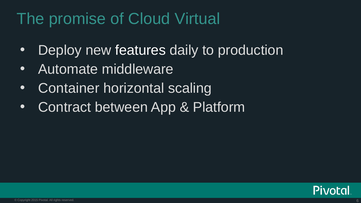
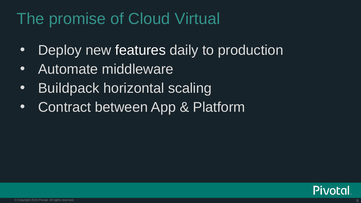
Container: Container -> Buildpack (69, 88)
